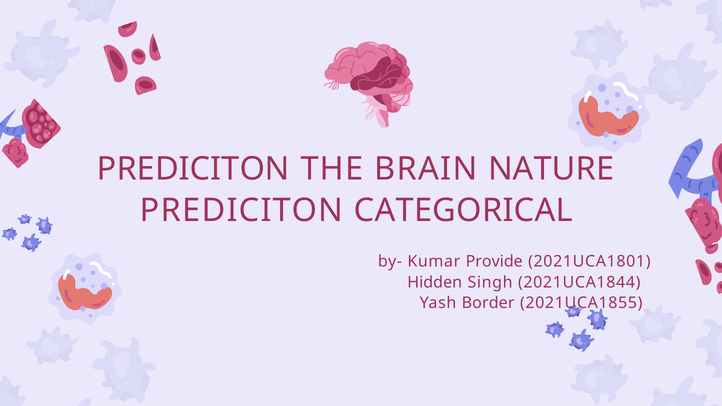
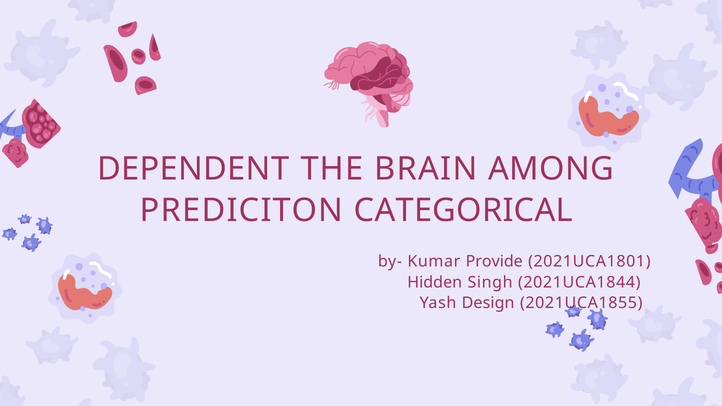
PREDICITON: PREDICITON -> DEPENDENT (193, 169)
NATURE: NATURE -> AMONG (551, 169)
Border: Border -> Design (488, 303)
